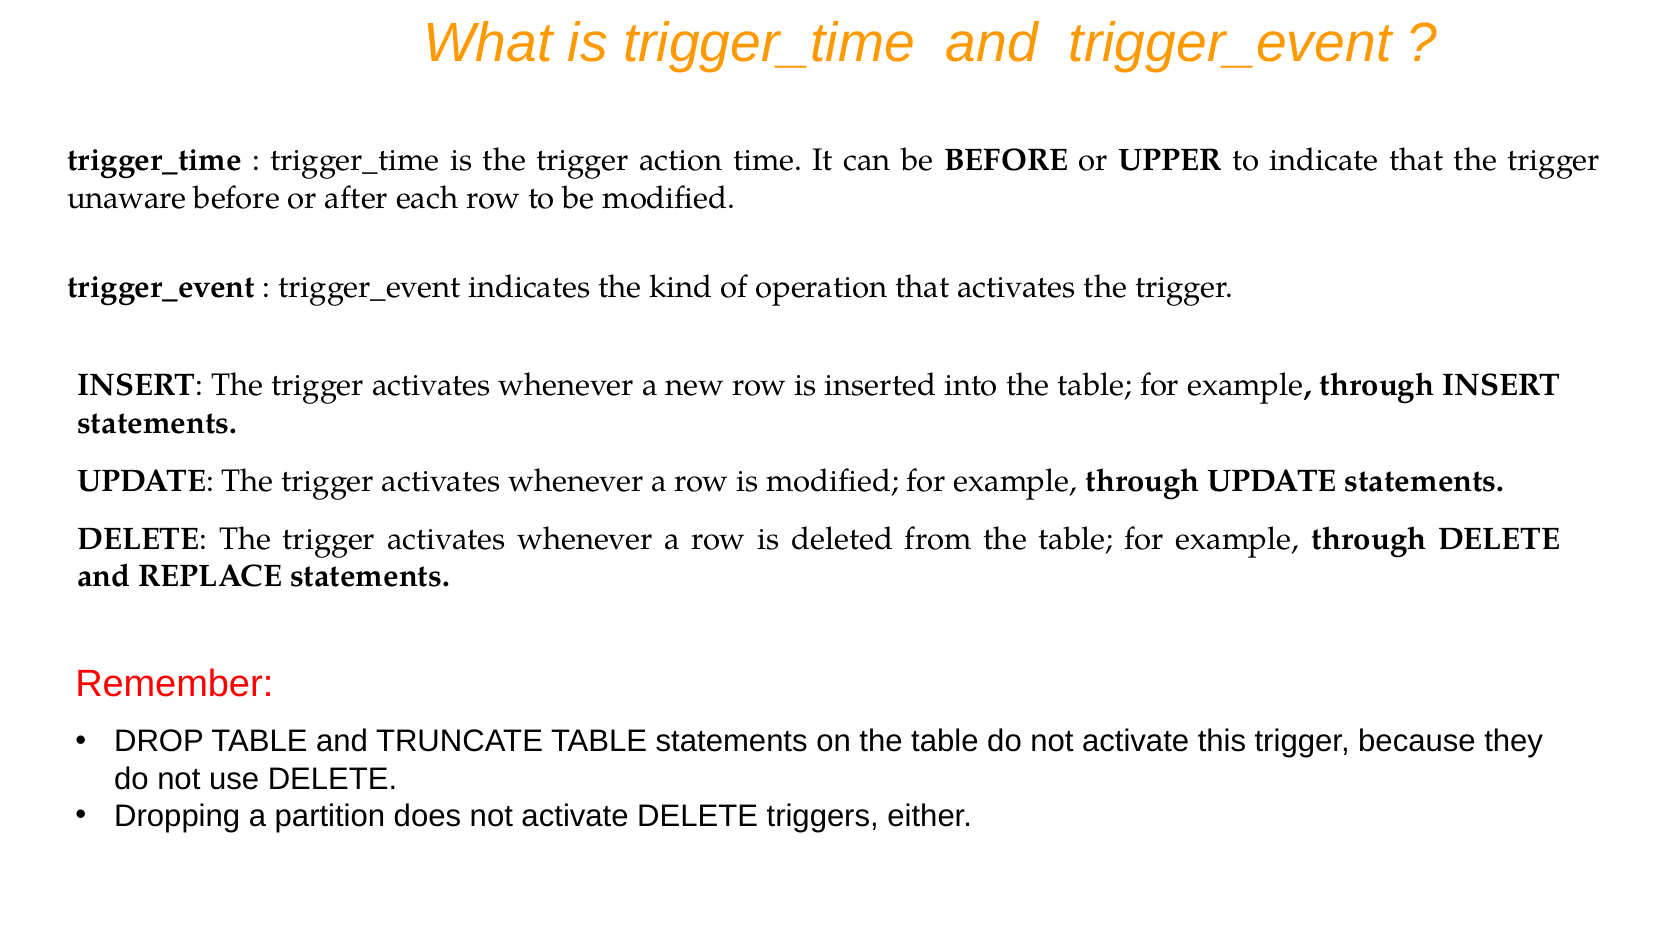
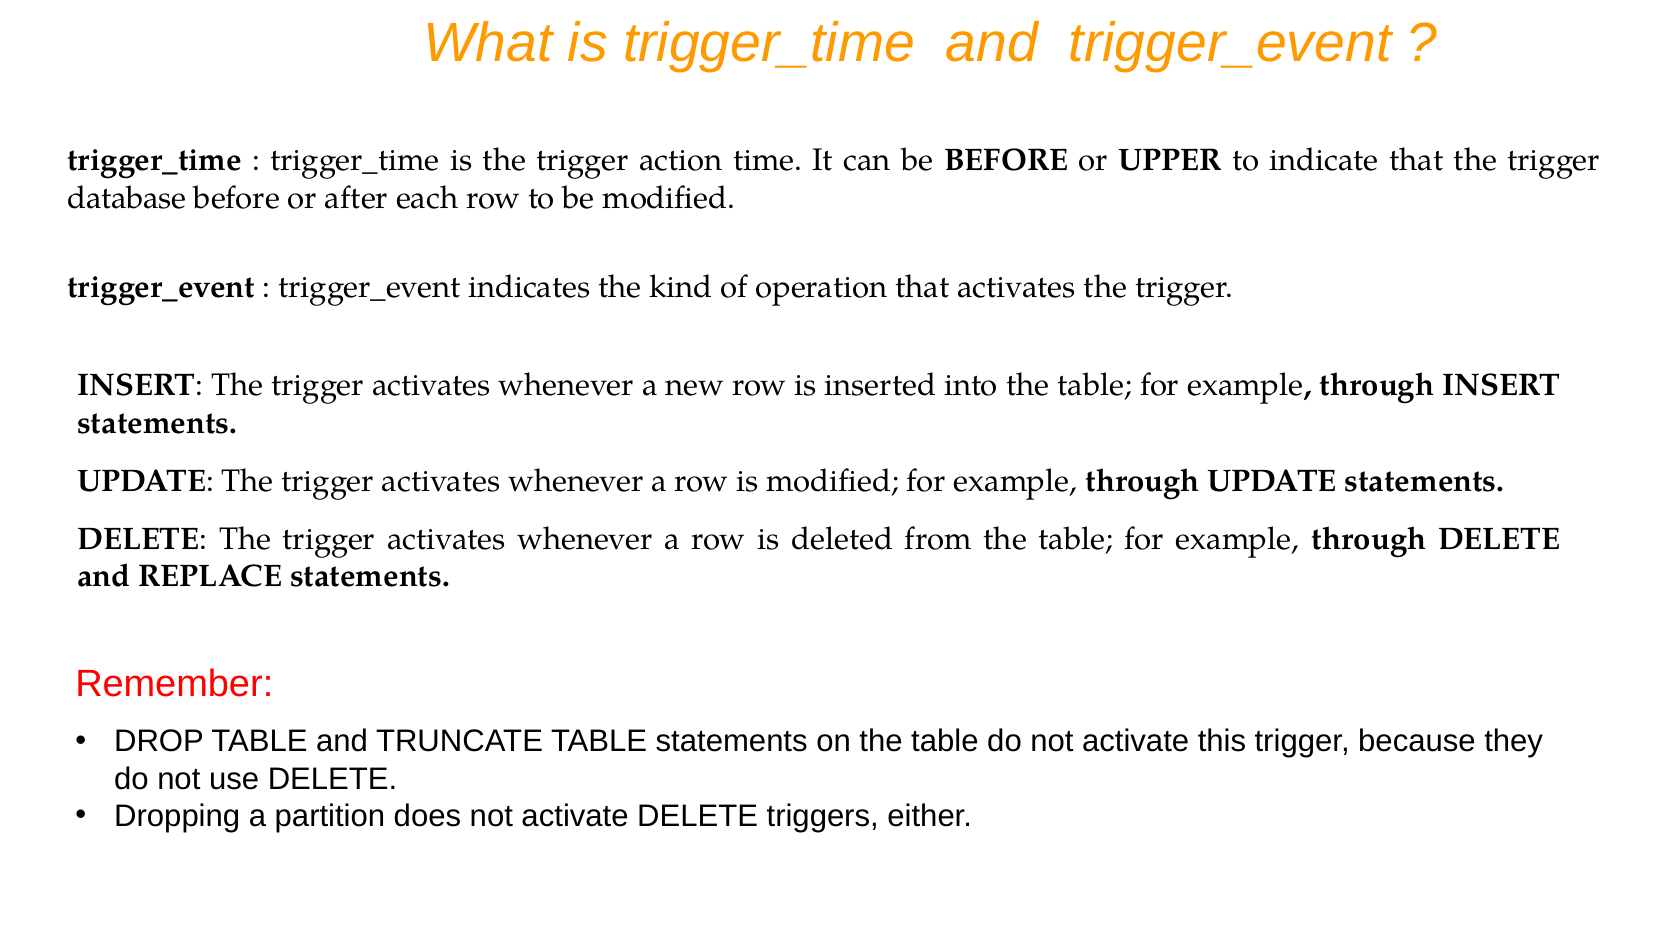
unaware: unaware -> database (127, 198)
